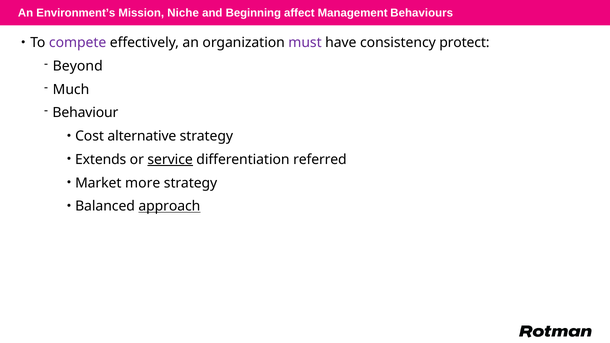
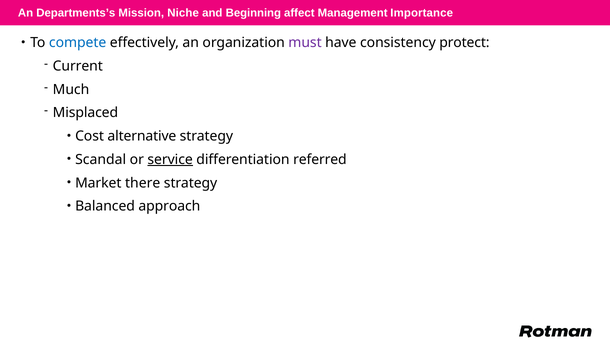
Environment’s: Environment’s -> Departments’s (76, 13)
Behaviours: Behaviours -> Importance (422, 13)
compete colour: purple -> blue (78, 43)
Beyond: Beyond -> Current (78, 66)
Behaviour: Behaviour -> Misplaced (85, 113)
Extends: Extends -> Scandal (101, 160)
more: more -> there (143, 183)
approach underline: present -> none (169, 206)
